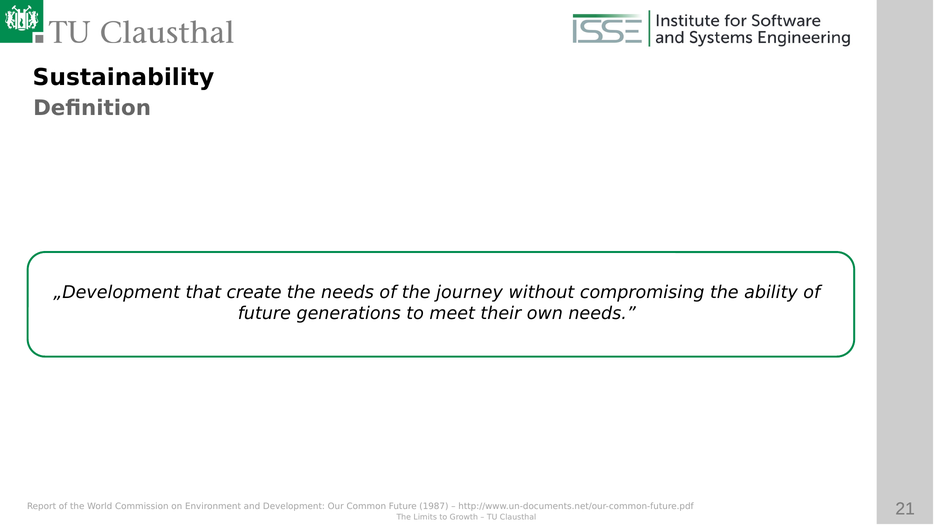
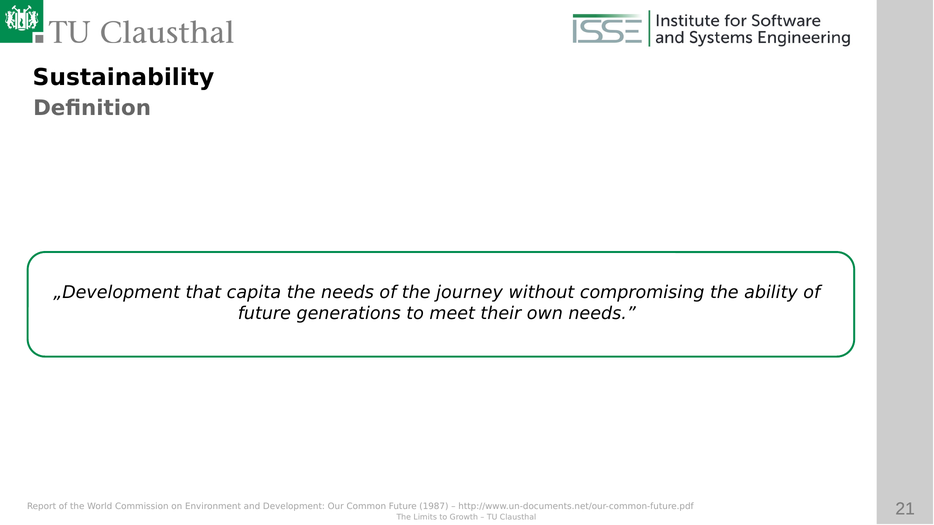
create: create -> capita (254, 293)
